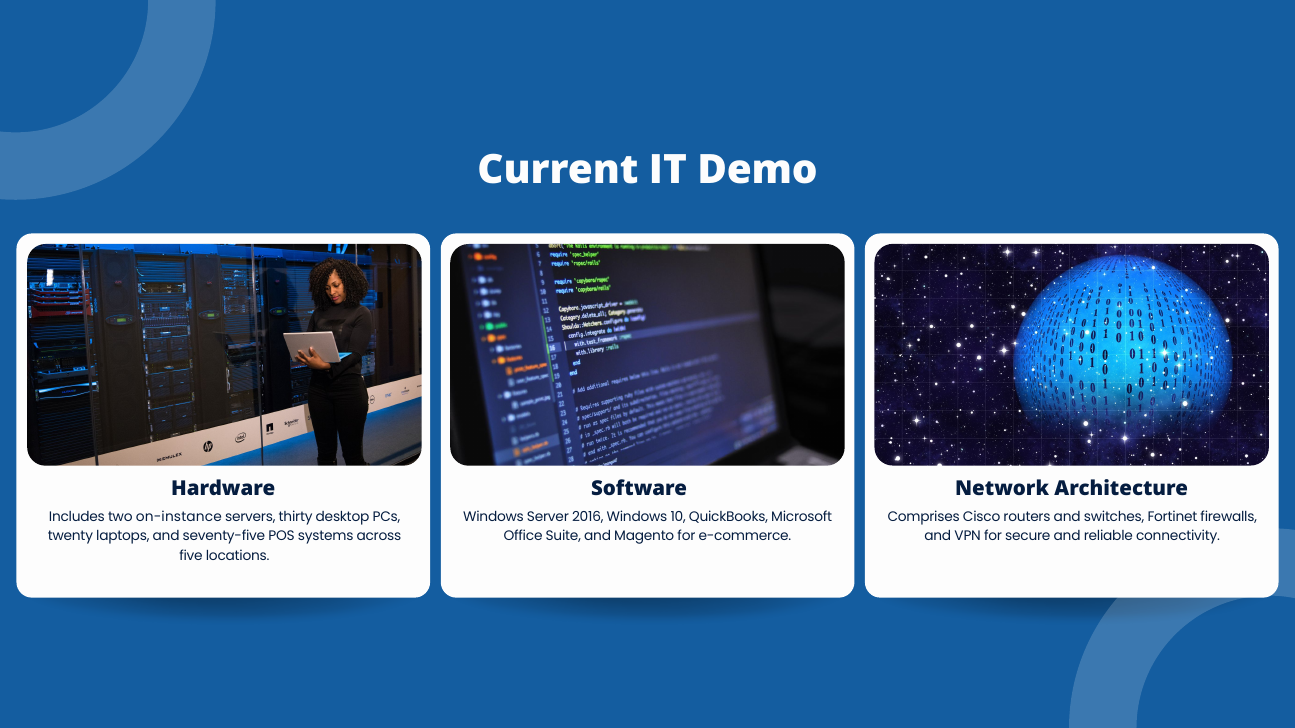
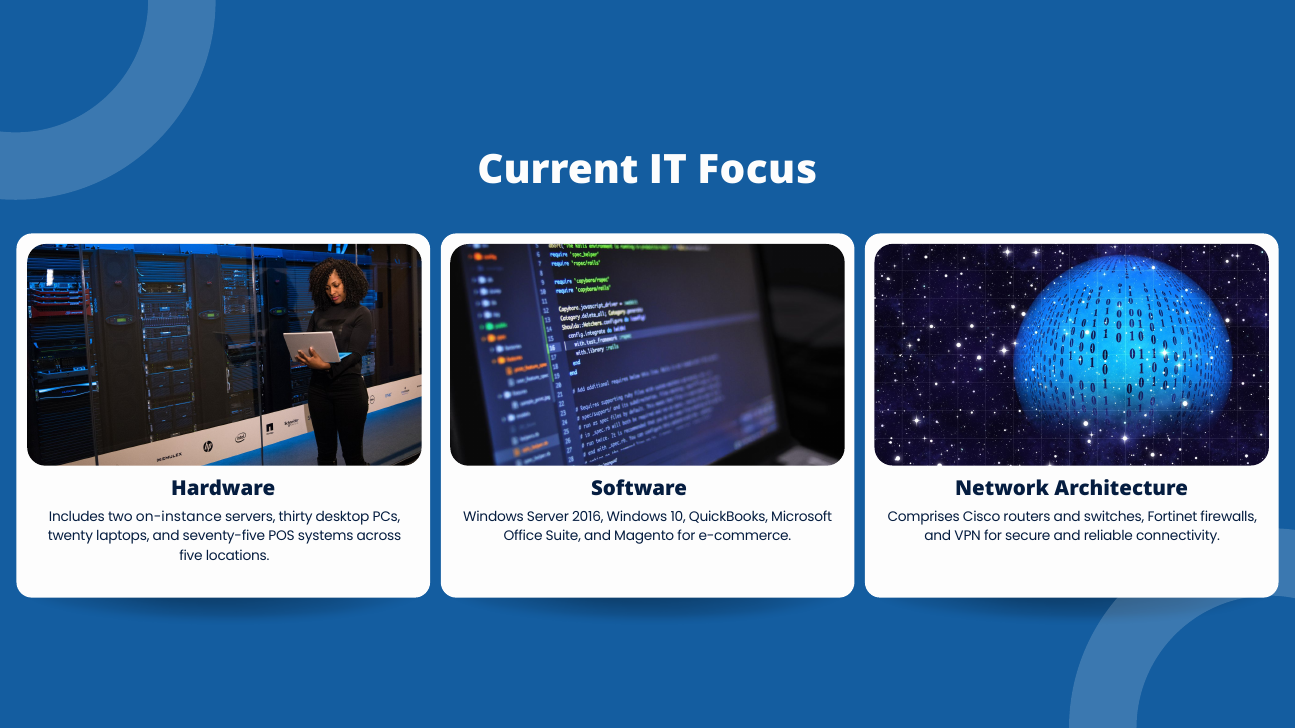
Demo: Demo -> Focus (757, 171)
